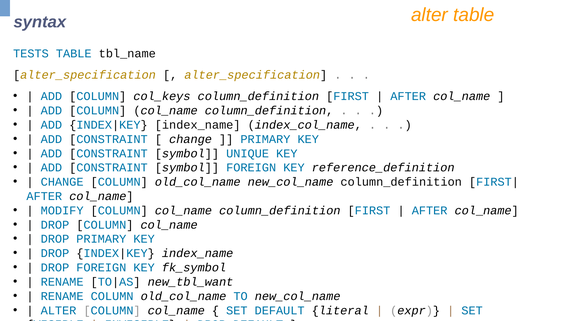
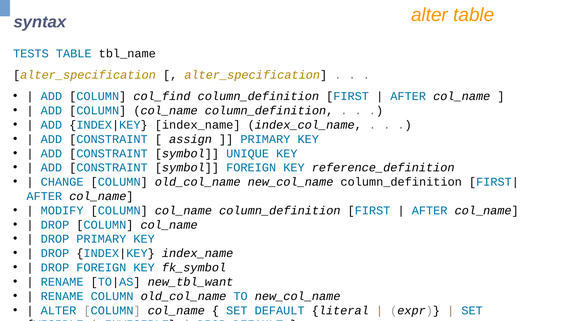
col_keys: col_keys -> col_find (162, 96)
change: change -> assign (191, 139)
